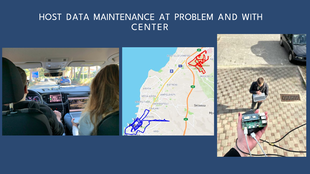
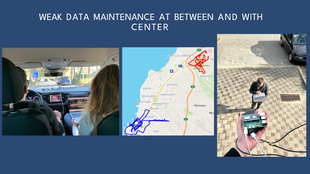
HOST: HOST -> WEAK (51, 17)
PROBLEM: PROBLEM -> BETWEEN (194, 17)
